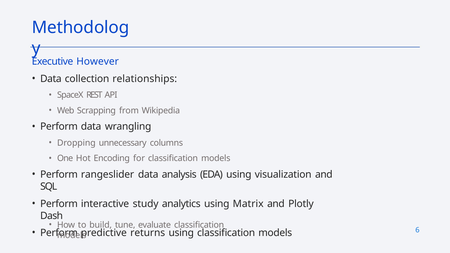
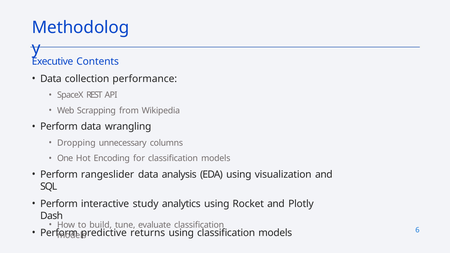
However: However -> Contents (98, 61)
relationships: relationships -> performance (145, 79)
Matrix: Matrix -> Rocket (248, 204)
